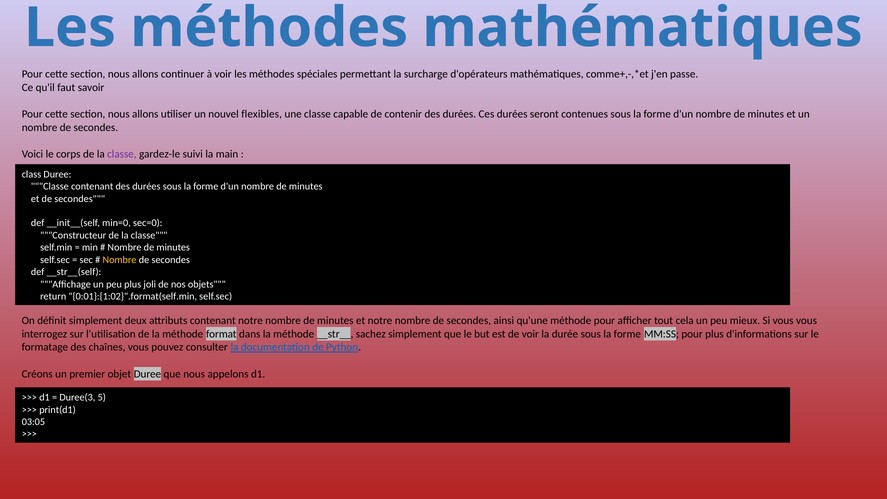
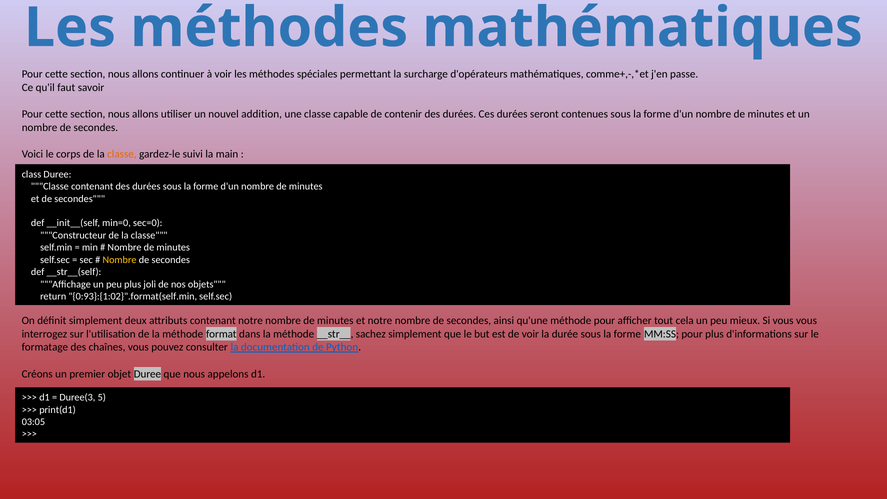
flexibles: flexibles -> addition (262, 114)
classe colour: purple -> orange (122, 154)
0:01}:{1:02}".format(self.min: 0:01}:{1:02}".format(self.min -> 0:93}:{1:02}".format(self.min (133, 296)
